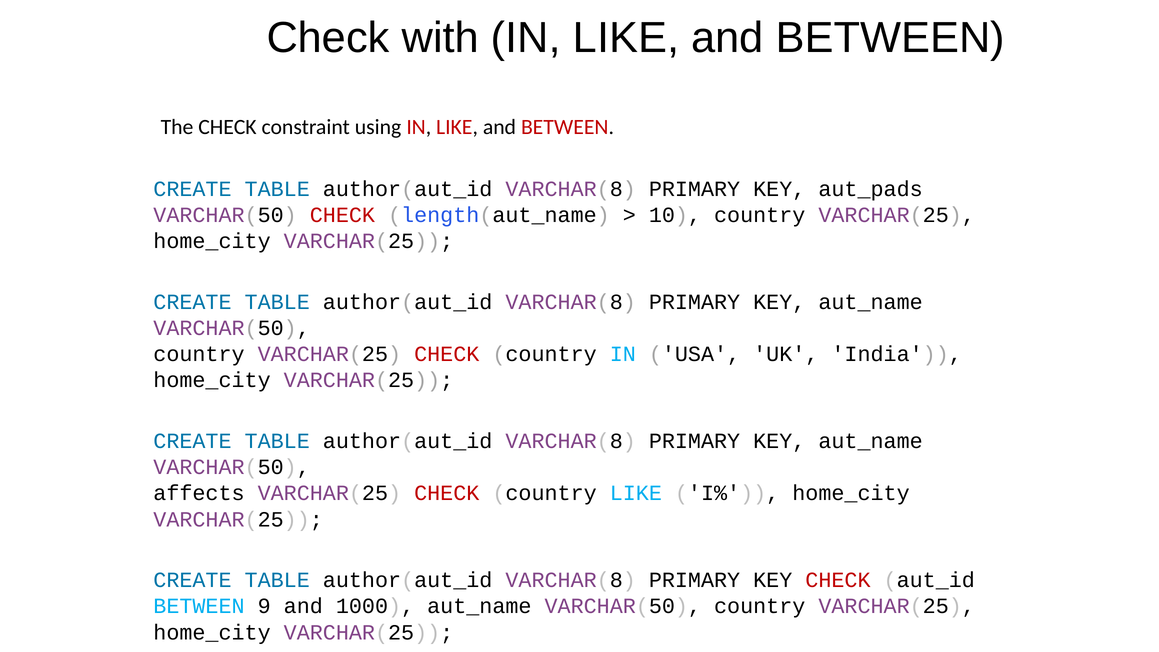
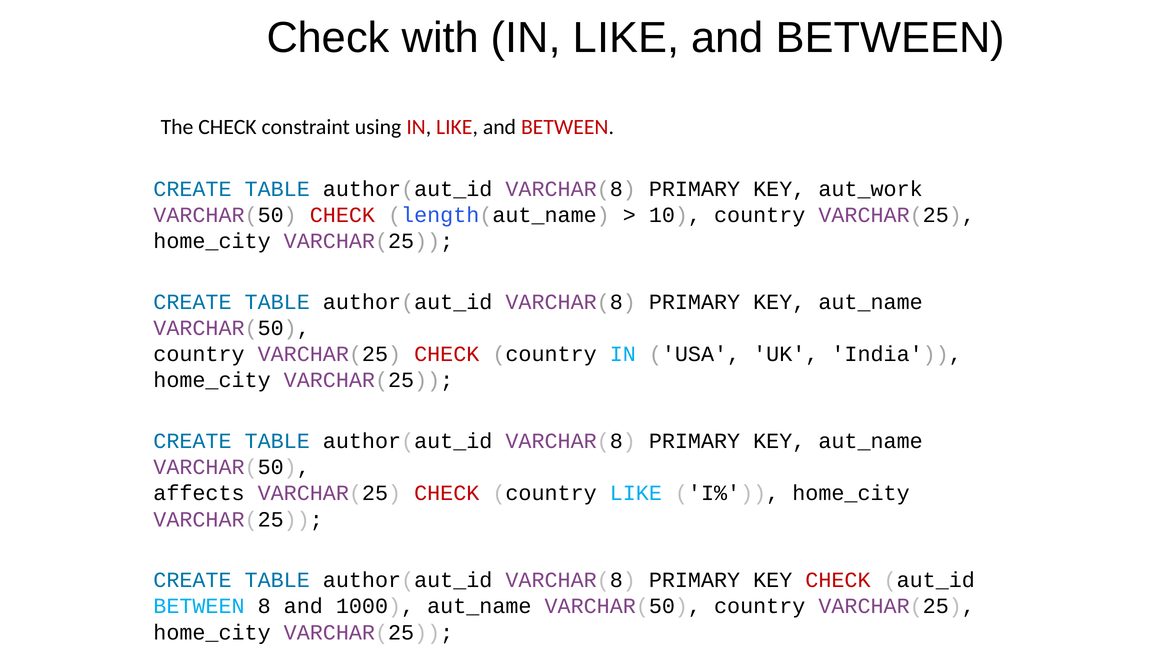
aut_pads: aut_pads -> aut_work (871, 189)
9: 9 -> 8 (264, 606)
